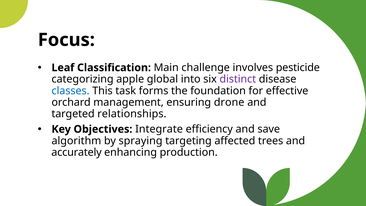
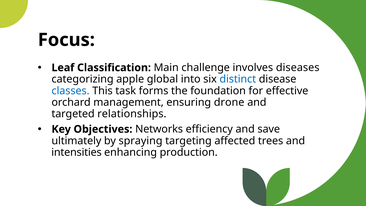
pesticide: pesticide -> diseases (298, 68)
distinct colour: purple -> blue (238, 79)
Integrate: Integrate -> Networks (159, 129)
algorithm: algorithm -> ultimately (76, 141)
accurately: accurately -> intensities (77, 152)
